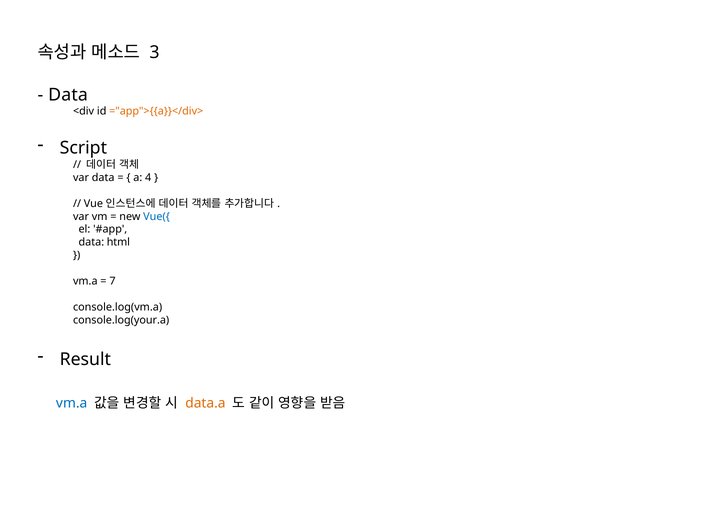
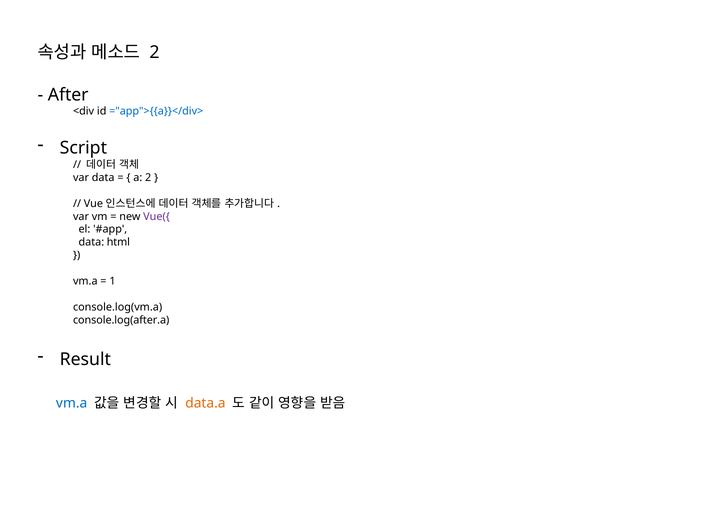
3: 3 -> 2 (155, 52)
Data: Data -> After (68, 95)
="app">{{a}}</div> colour: orange -> blue (156, 111)
a 4: 4 -> 2 (148, 177)
Vue({ colour: blue -> purple (157, 216)
7: 7 -> 1 (113, 281)
console.log(your.a: console.log(your.a -> console.log(after.a (121, 320)
